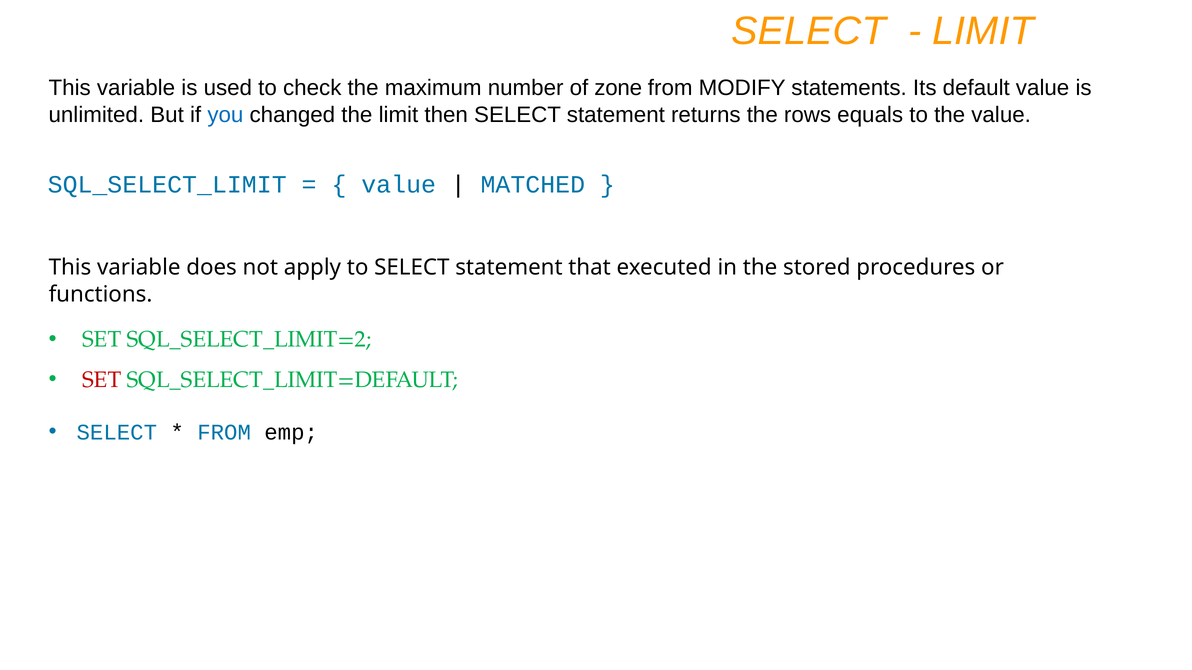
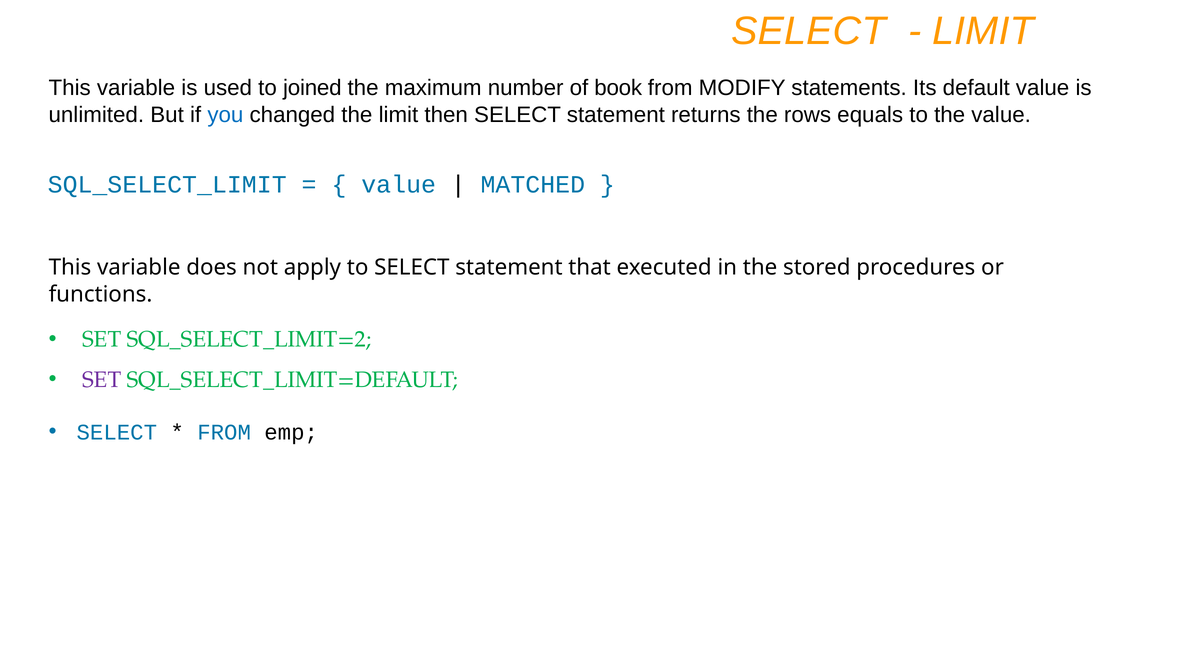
check: check -> joined (312, 88)
zone: zone -> book (618, 88)
SET colour: red -> purple (102, 380)
